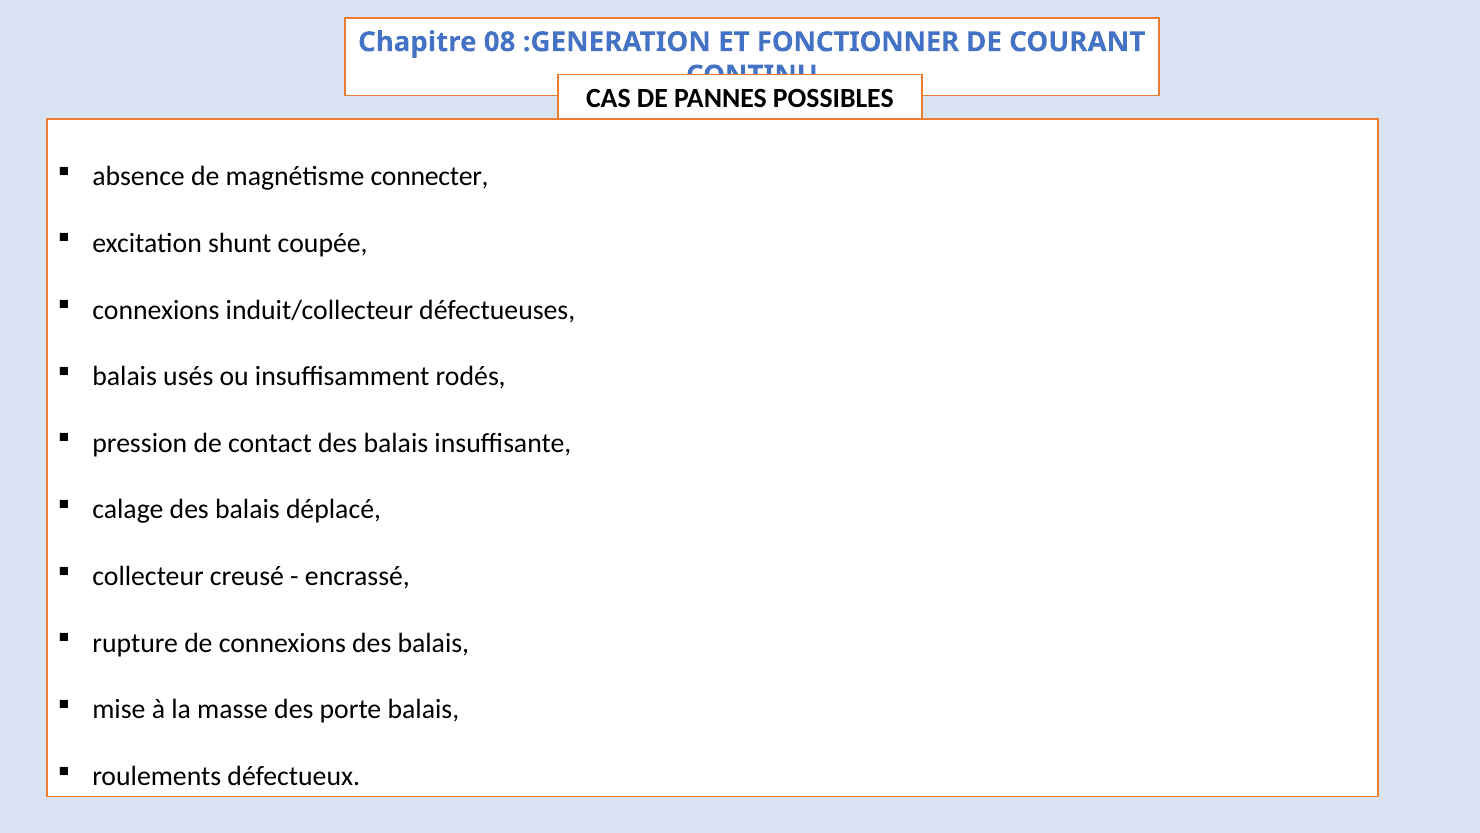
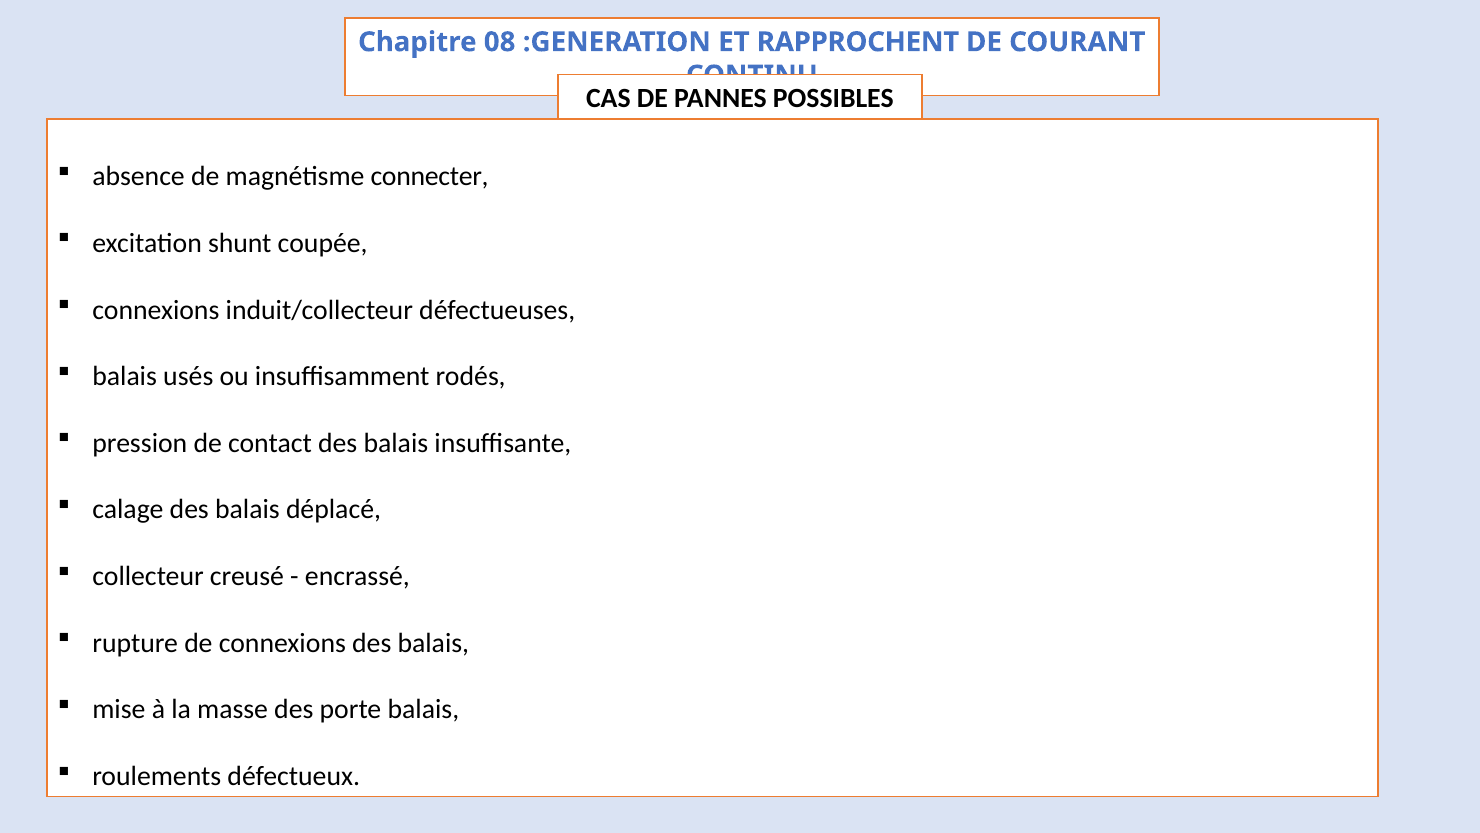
FONCTIONNER: FONCTIONNER -> RAPPROCHENT (858, 42)
